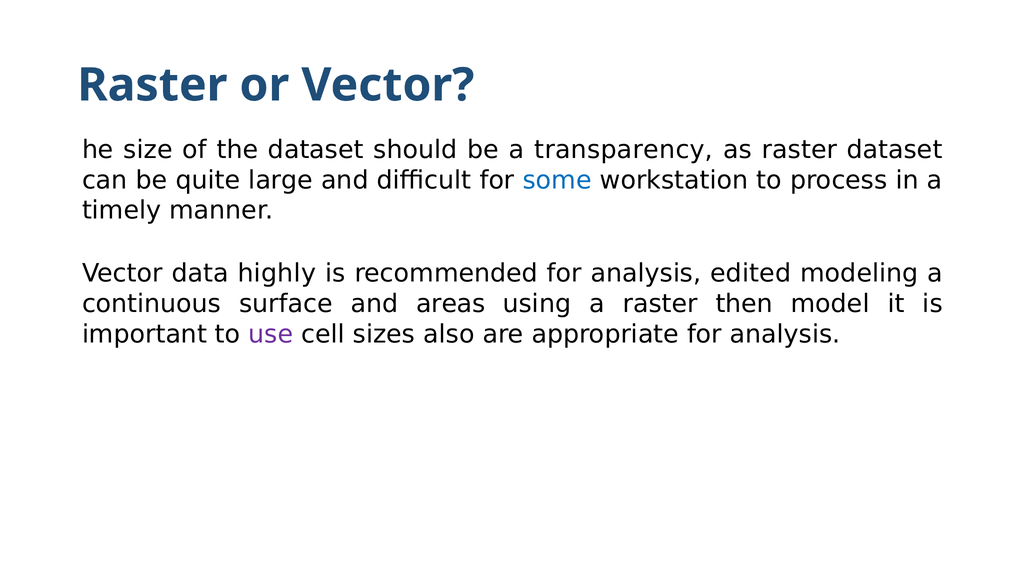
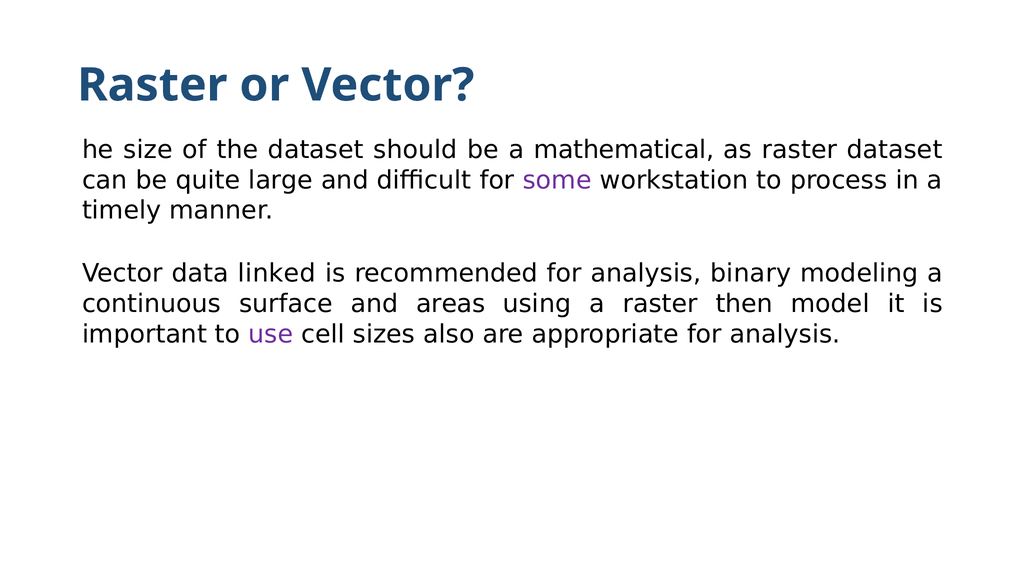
transparency: transparency -> mathematical (624, 150)
some colour: blue -> purple (557, 180)
highly: highly -> linked (277, 273)
edited: edited -> binary (751, 273)
